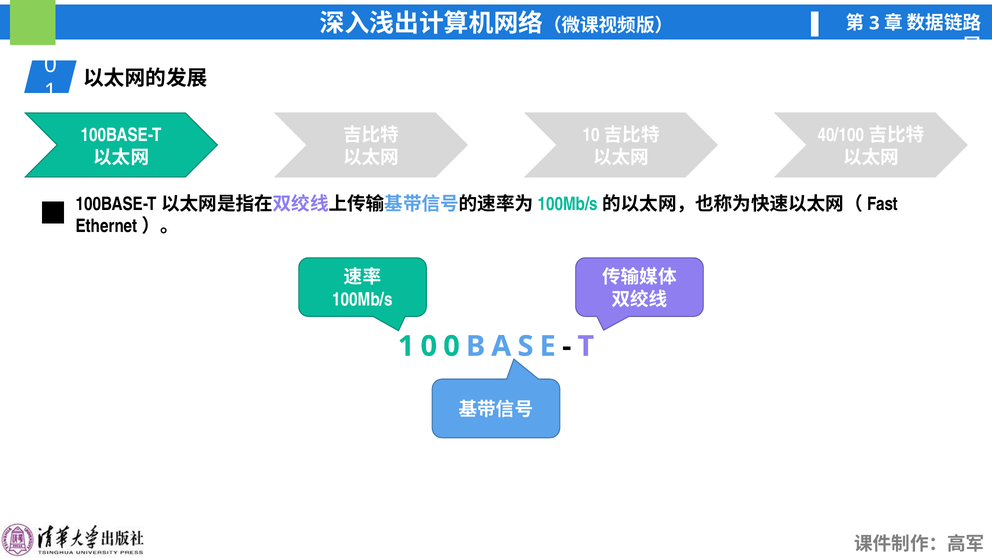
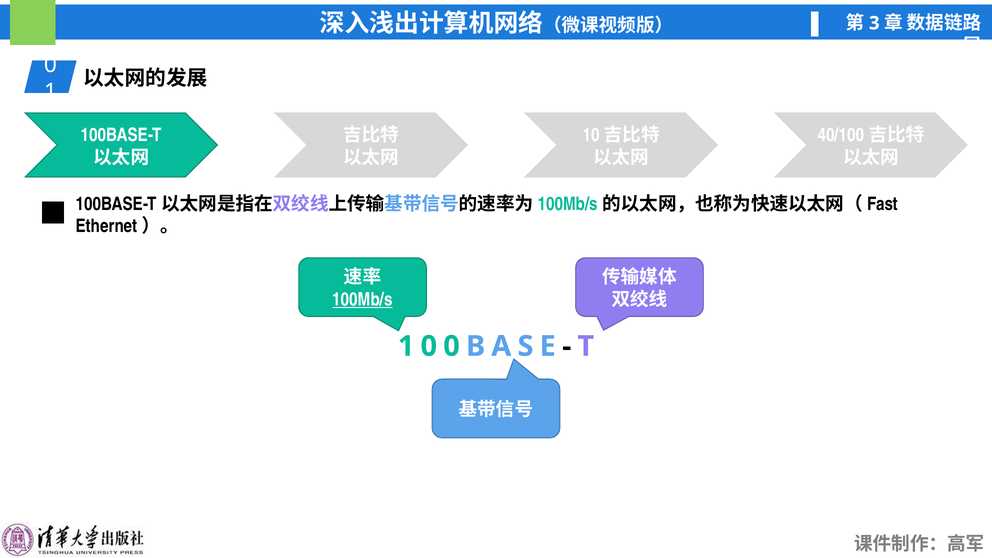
100Mb/s underline: none -> present (363, 300)
